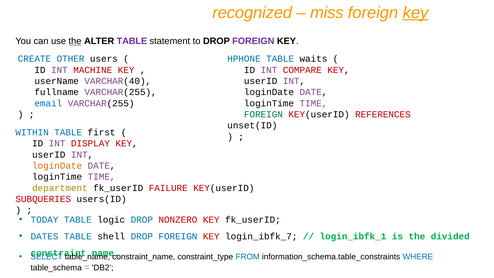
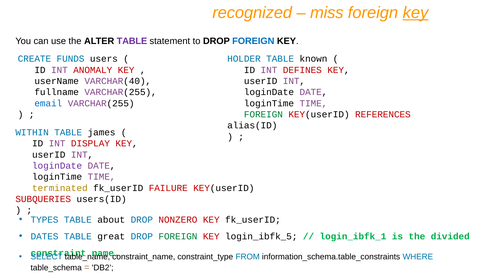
the underline: present -> none (75, 41)
FOREIGN colour: purple -> blue (253, 41)
OTHER: OTHER -> FUNDS (71, 59)
HPHONE: HPHONE -> HOLDER (244, 59)
waits: waits -> known (313, 59)
MACHINE: MACHINE -> ANOMALY (93, 70)
COMPARE: COMPARE -> DEFINES (302, 70)
unset(ID: unset(ID -> alias(ID (252, 125)
first: first -> james (102, 132)
loginDate colour: orange -> purple (57, 166)
department: department -> terminated (60, 188)
TODAY: TODAY -> TYPES (45, 220)
logic: logic -> about (111, 220)
shell: shell -> great (111, 236)
FOREIGN colour: blue -> green (178, 236)
login_ibfk_7: login_ibfk_7 -> login_ibfk_5 (261, 236)
